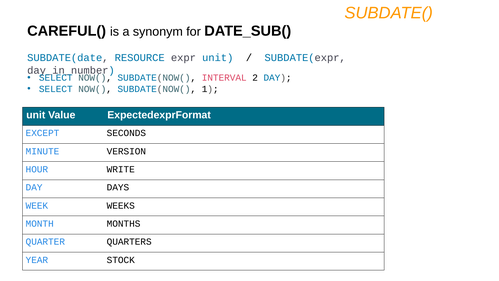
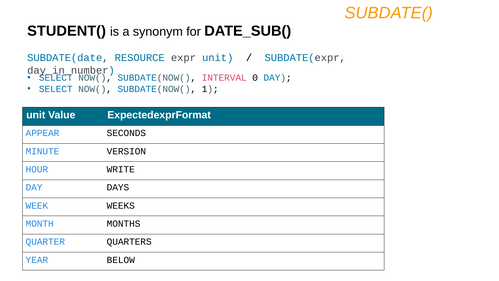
CAREFUL(: CAREFUL( -> STUDENT( (67, 31)
2: 2 -> 0 (255, 78)
EXCEPT: EXCEPT -> APPEAR (42, 133)
STOCK: STOCK -> BELOW (121, 260)
